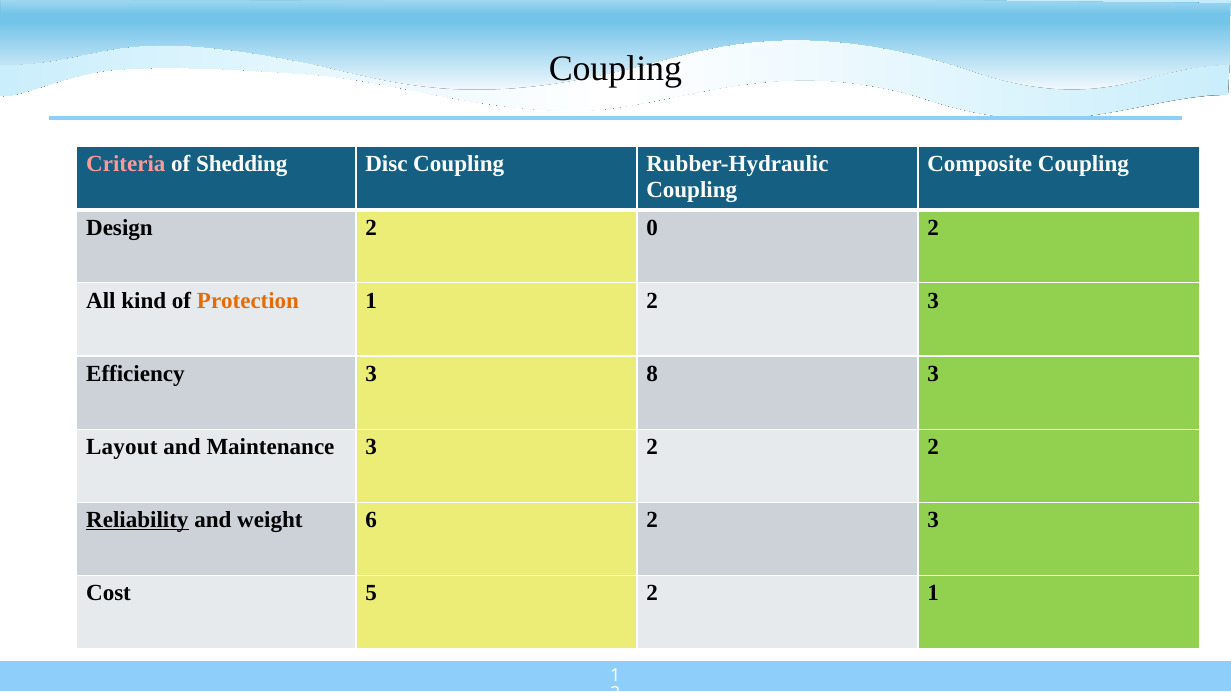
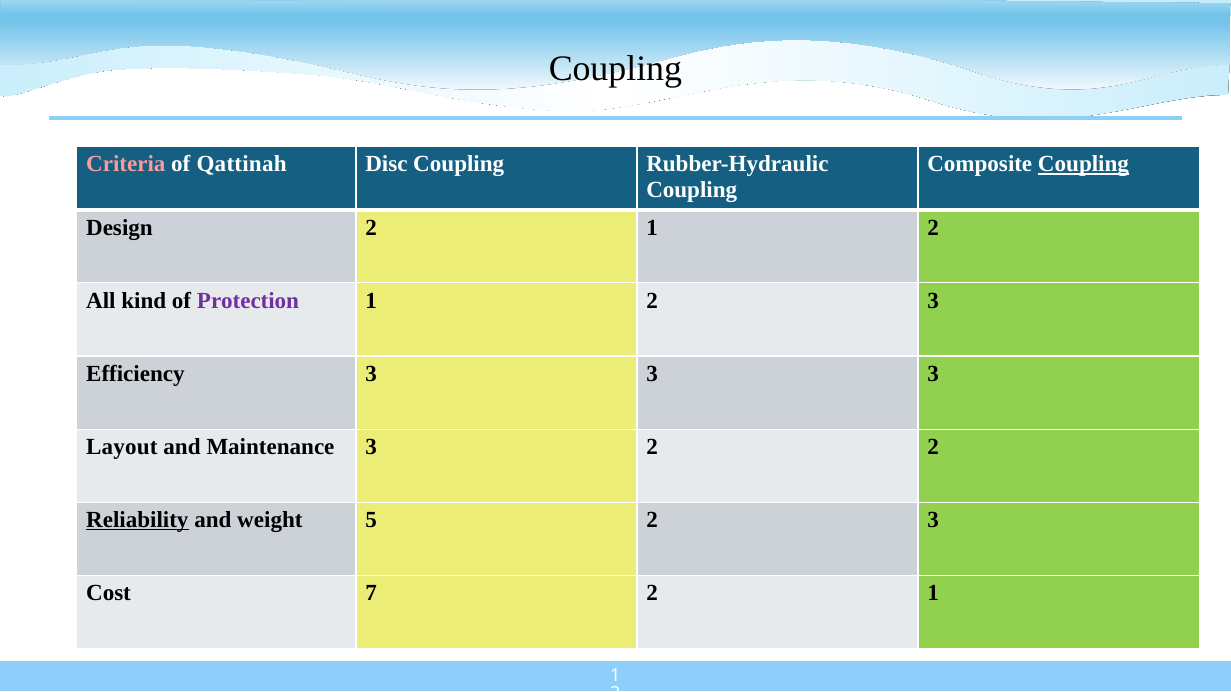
Shedding: Shedding -> Qattinah (242, 164)
Coupling underline: none -> present (1083, 164)
Design 2 0: 0 -> 1 (652, 228)
Protection colour: orange -> purple (248, 301)
Efficiency 3 8: 8 -> 3 (652, 374)
weight 6: 6 -> 5 (371, 520)
Cost 5: 5 -> 7 (371, 593)
